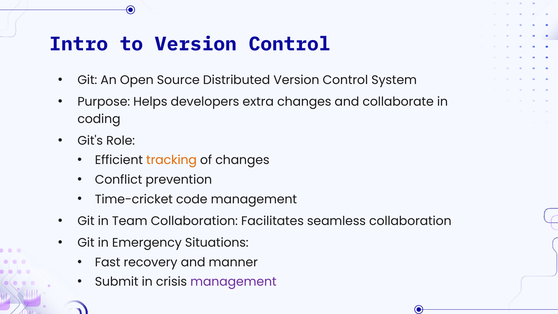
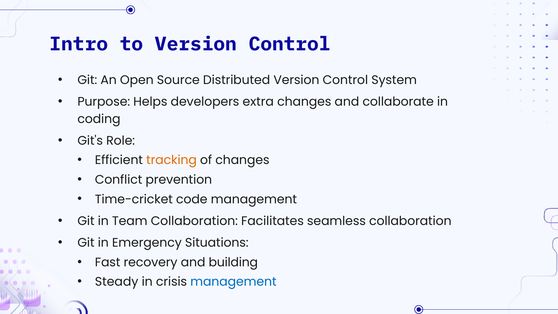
manner: manner -> building (233, 262)
Submit: Submit -> Steady (117, 282)
management colour: purple -> blue (233, 282)
